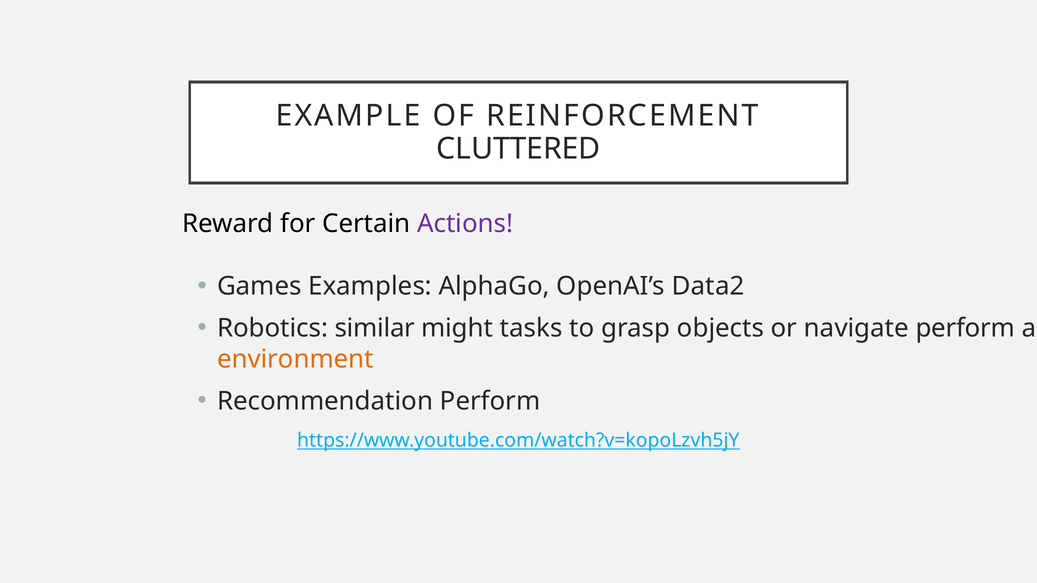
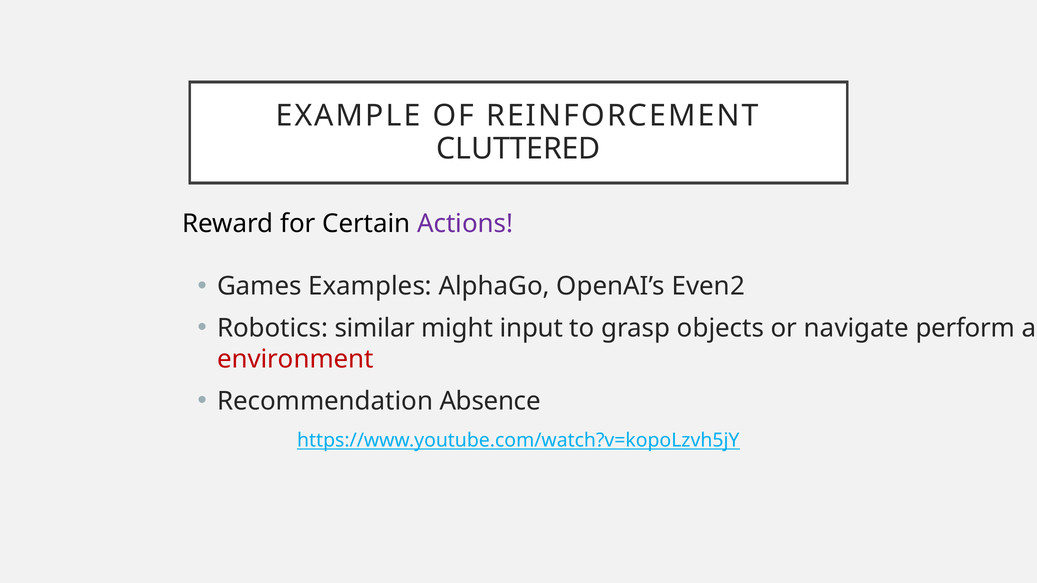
Data2: Data2 -> Even2 (708, 287)
tasks: tasks -> input (531, 329)
environment colour: orange -> red (295, 360)
Recommendation Perform: Perform -> Absence (490, 402)
